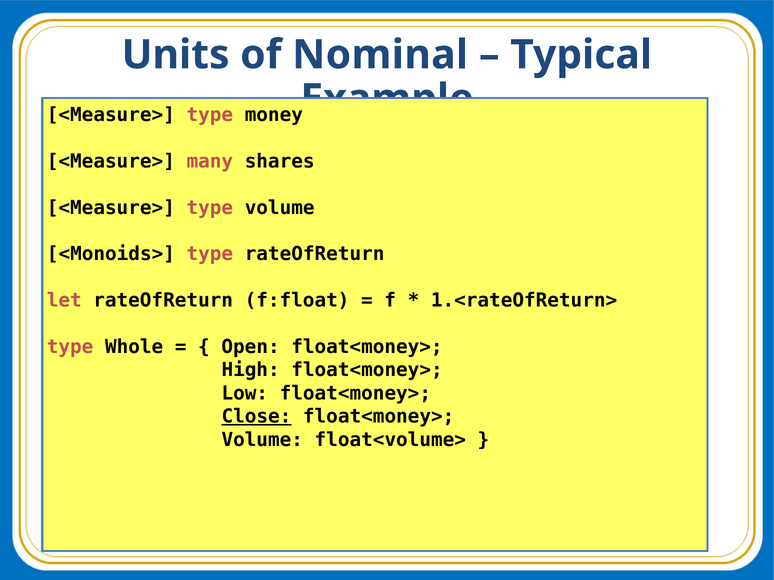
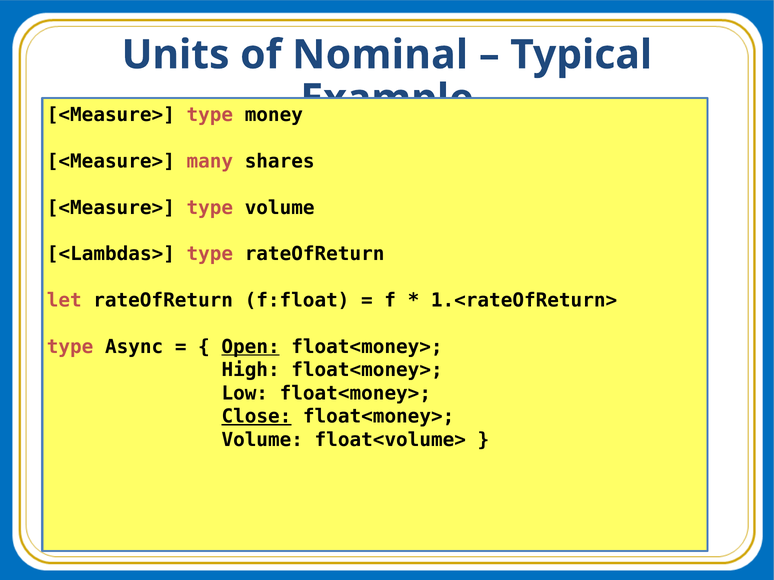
<Monoids>: <Monoids> -> <Lambdas> (111, 254)
Whole: Whole -> Async (134, 347)
Open underline: none -> present (251, 347)
